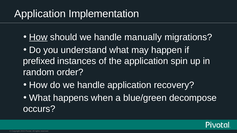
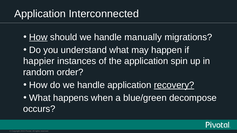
Implementation: Implementation -> Interconnected (104, 14)
prefixed: prefixed -> happier (39, 61)
recovery underline: none -> present (174, 85)
